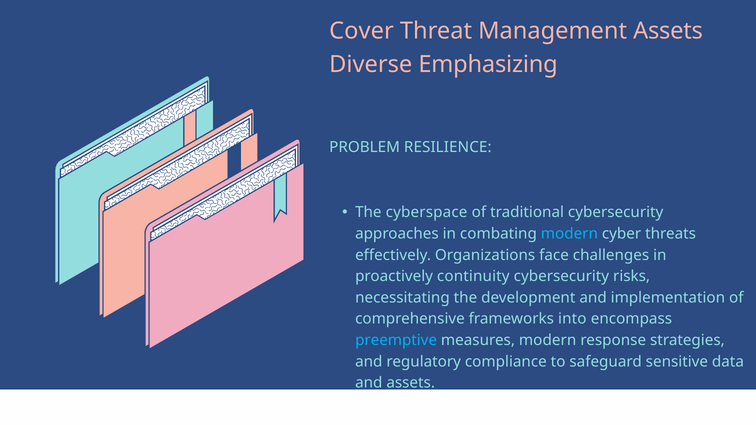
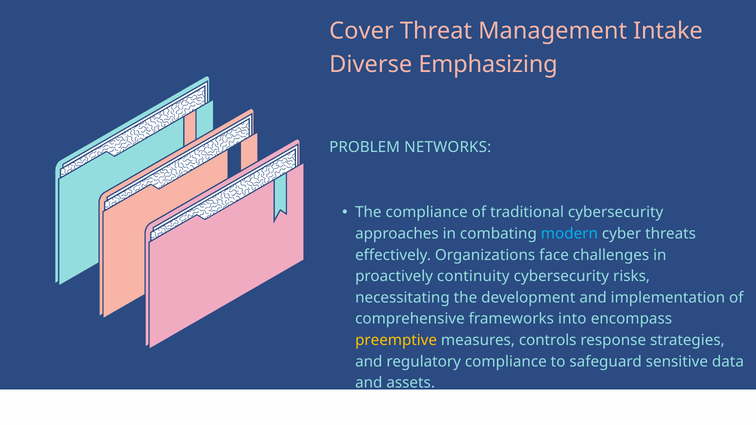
Management Assets: Assets -> Intake (668, 31)
RESILIENCE: RESILIENCE -> NETWORKS (448, 147)
The cyberspace: cyberspace -> compliance (427, 213)
preemptive colour: light blue -> yellow (396, 340)
measures modern: modern -> controls (548, 340)
